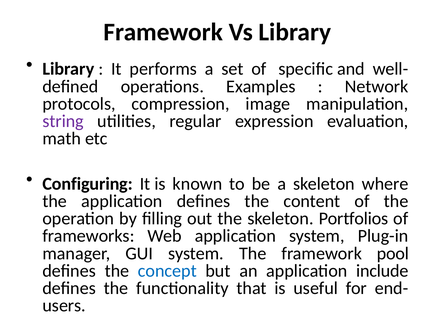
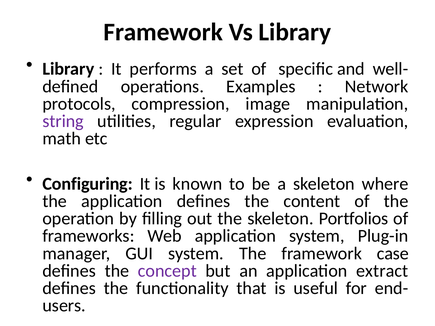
pool: pool -> case (393, 254)
concept colour: blue -> purple (167, 271)
include: include -> extract (382, 271)
